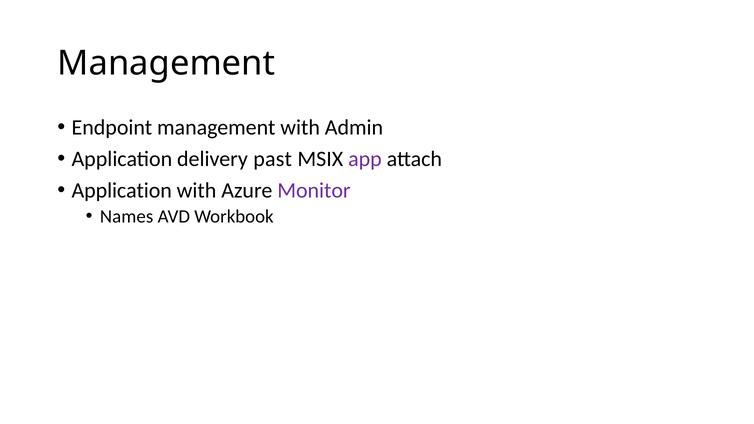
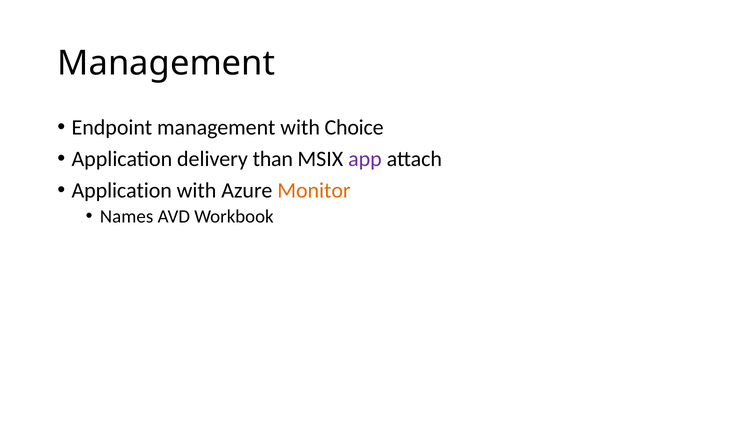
Admin: Admin -> Choice (354, 127)
past: past -> than (273, 159)
Monitor colour: purple -> orange (314, 191)
